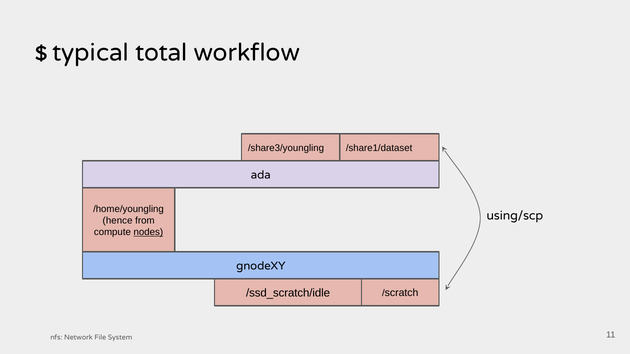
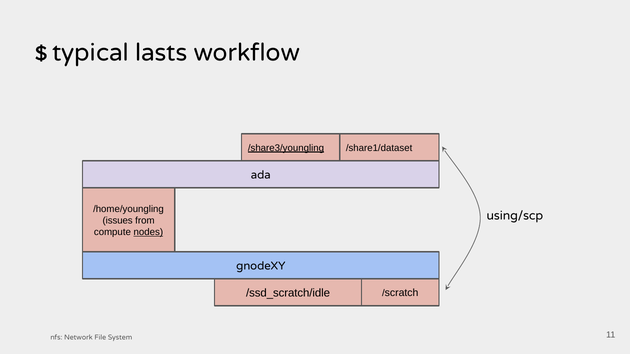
total: total -> lasts (161, 53)
/share3/youngling underline: none -> present (286, 148)
hence: hence -> issues (118, 221)
